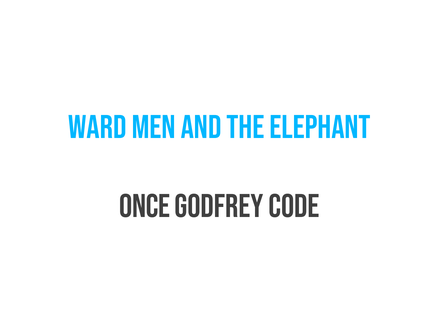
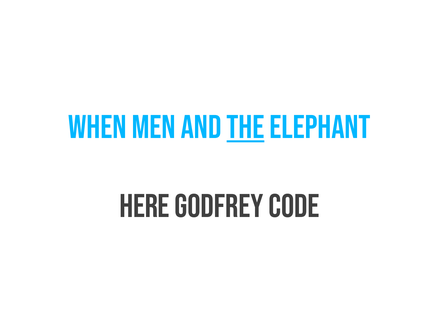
Ward: Ward -> When (97, 127)
the underline: none -> present (246, 127)
Once: Once -> Here (145, 206)
